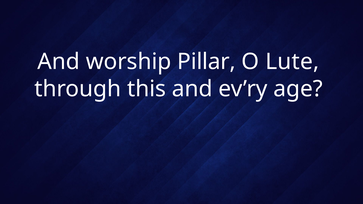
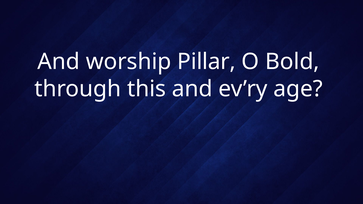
Lute: Lute -> Bold (292, 62)
